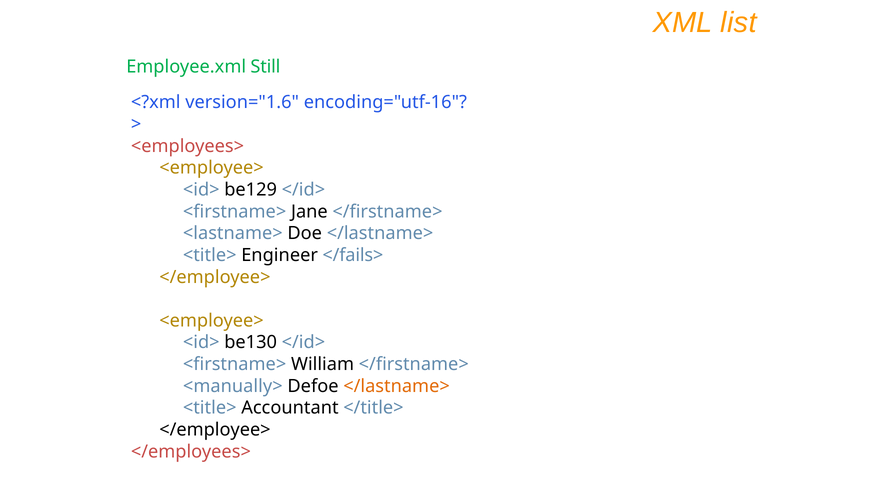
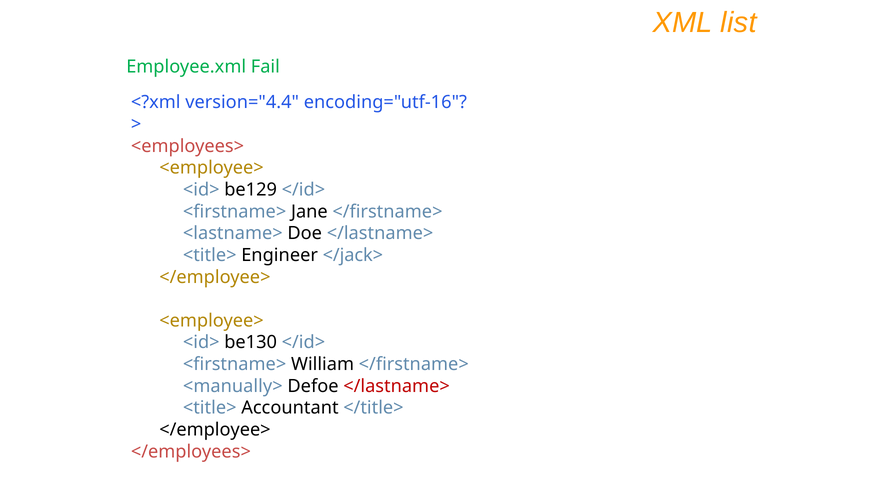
Still: Still -> Fail (265, 67)
version="1.6: version="1.6 -> version="4.4 (242, 102)
</fails>: </fails> -> </jack> (353, 255)
</lastname> colour: orange -> red (397, 386)
